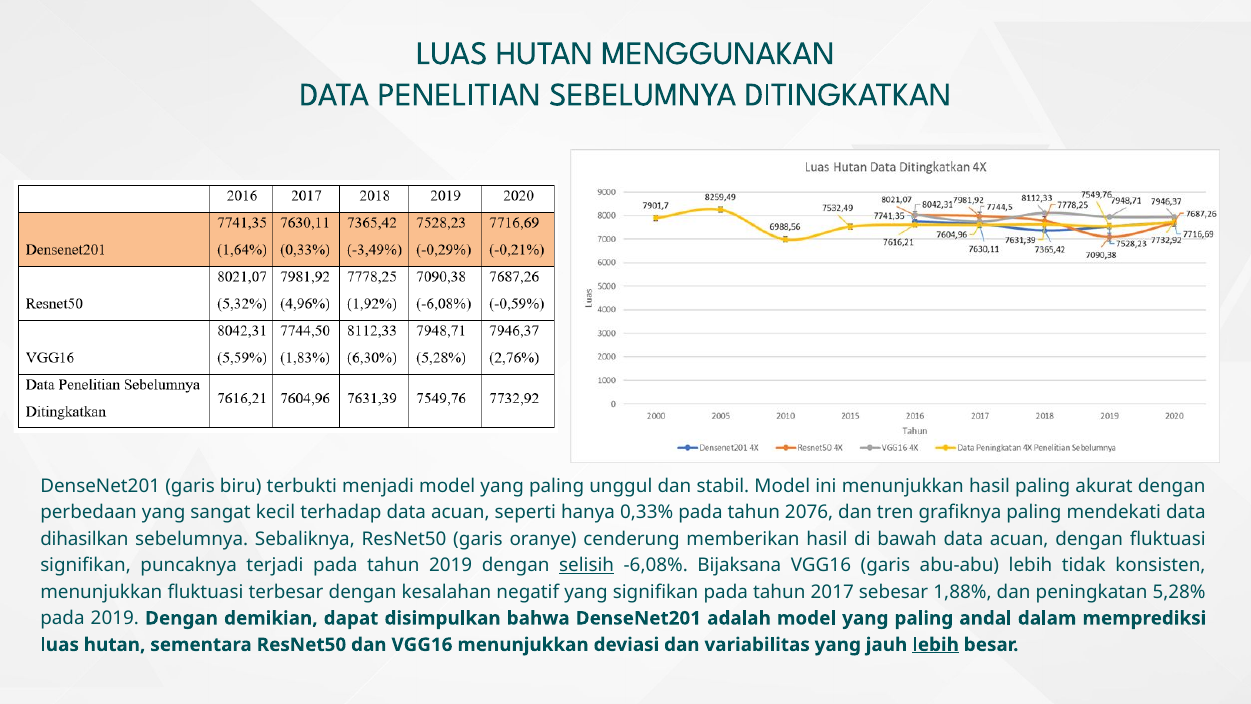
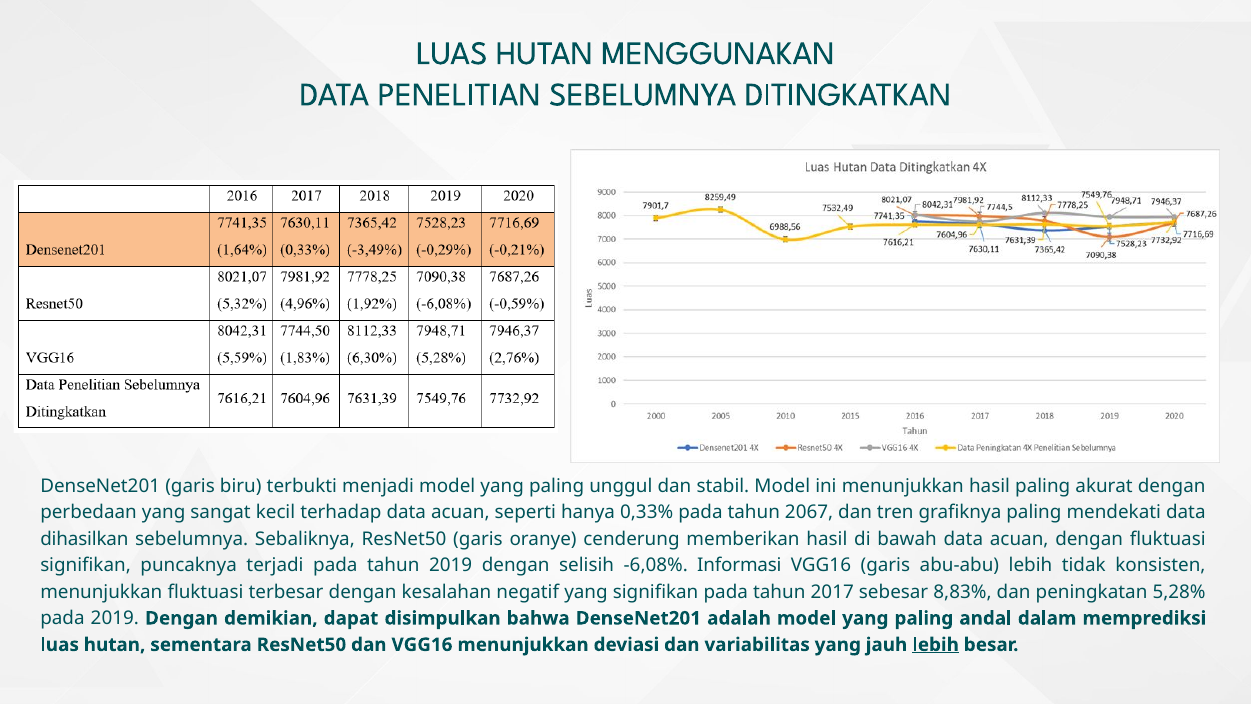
2076: 2076 -> 2067 (809, 512)
selisih underline: present -> none (587, 565)
Bijaksana: Bijaksana -> Informasi (739, 565)
1,88%: 1,88% -> 8,83% (962, 592)
